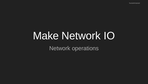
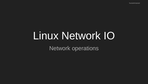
Make: Make -> Linux (46, 36)
